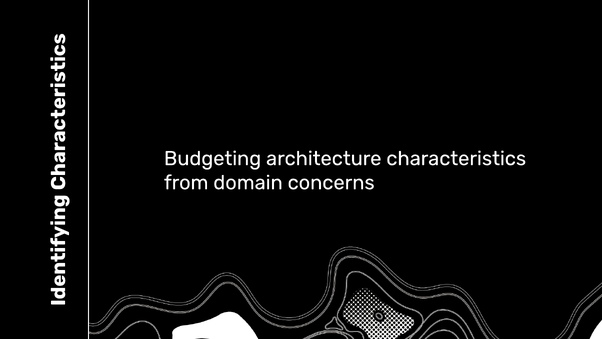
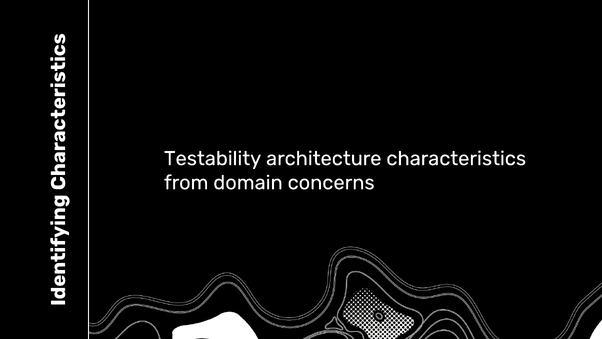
Budgeting: Budgeting -> Testability (213, 158)
